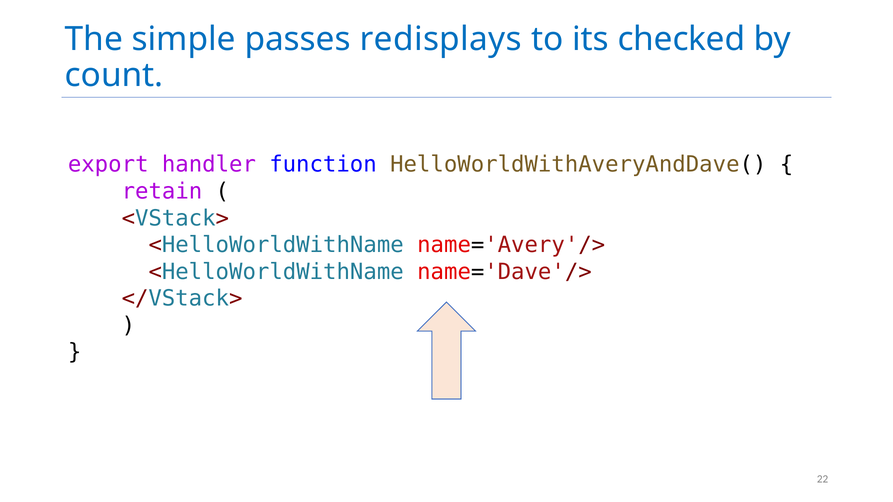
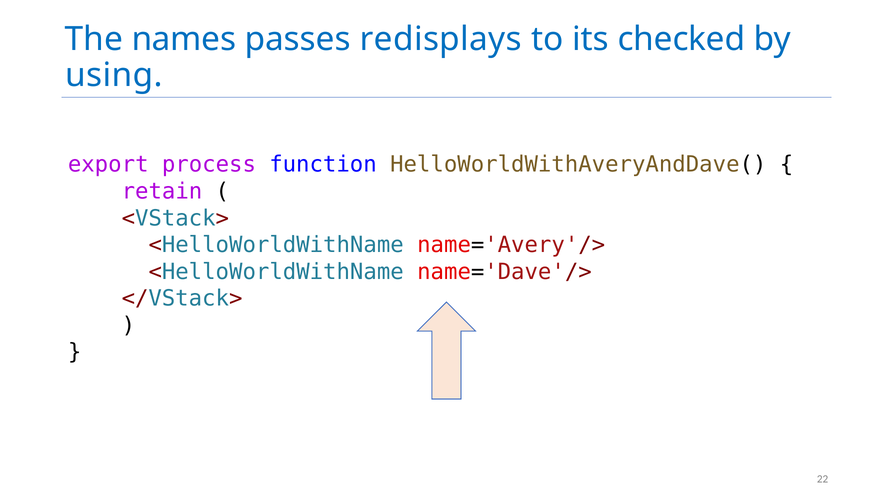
simple: simple -> names (184, 39)
count: count -> using (114, 75)
handler: handler -> process (209, 165)
